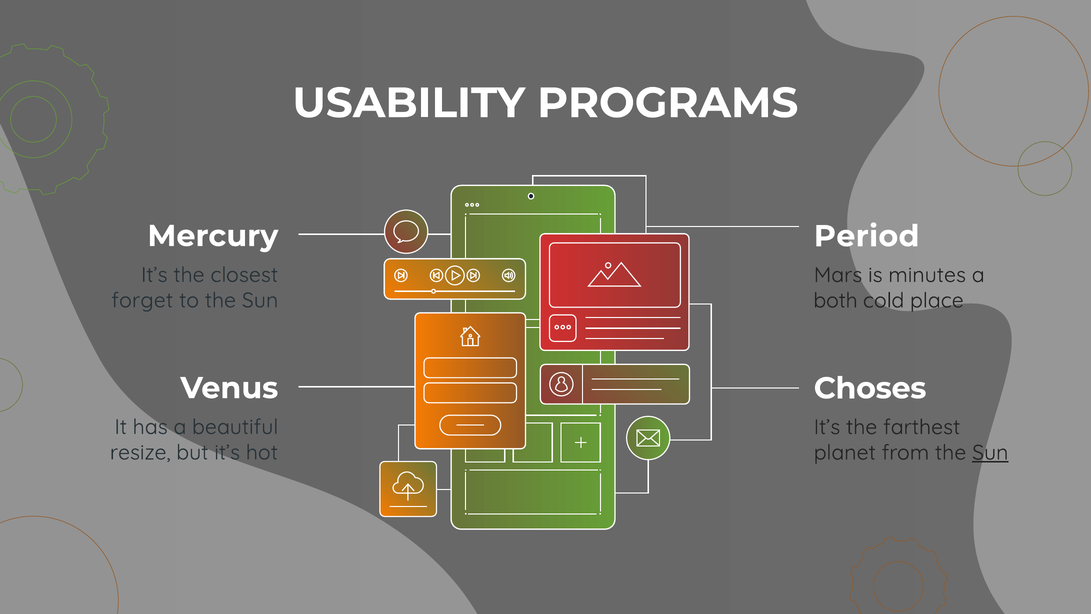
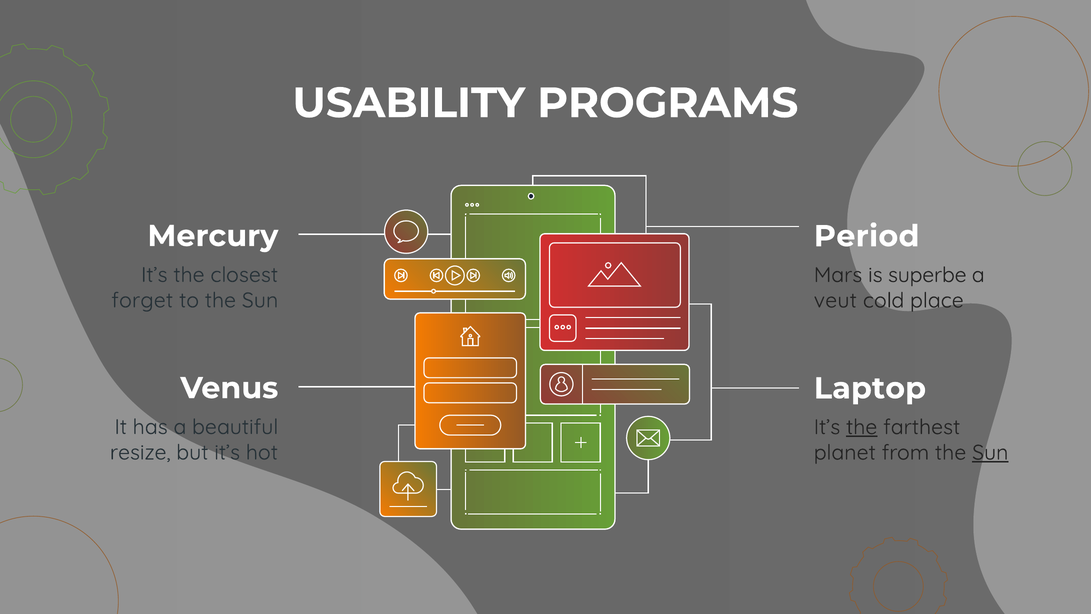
minutes: minutes -> superbe (927, 275)
both: both -> veut (835, 300)
Choses: Choses -> Laptop (870, 388)
the underline: none -> present (862, 427)
